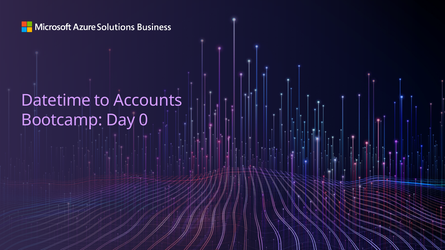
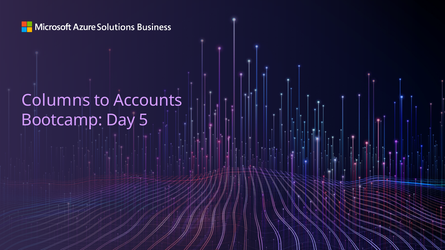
Datetime: Datetime -> Columns (56, 101)
0: 0 -> 5 (144, 120)
